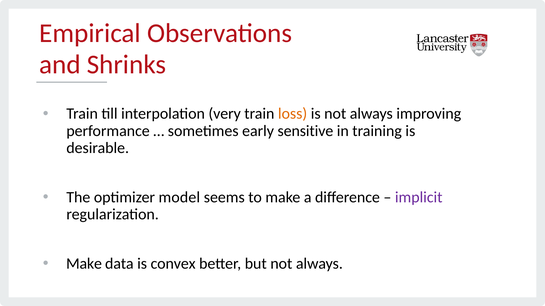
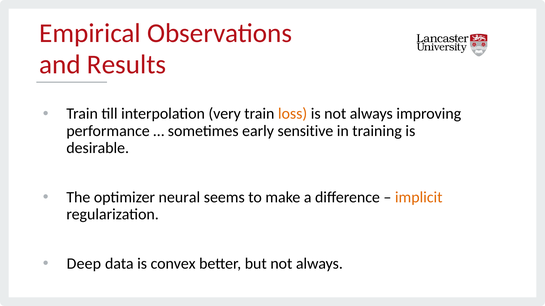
Shrinks: Shrinks -> Results (127, 65)
model: model -> neural (179, 198)
implicit colour: purple -> orange (419, 198)
Make: Make -> Deep (84, 264)
